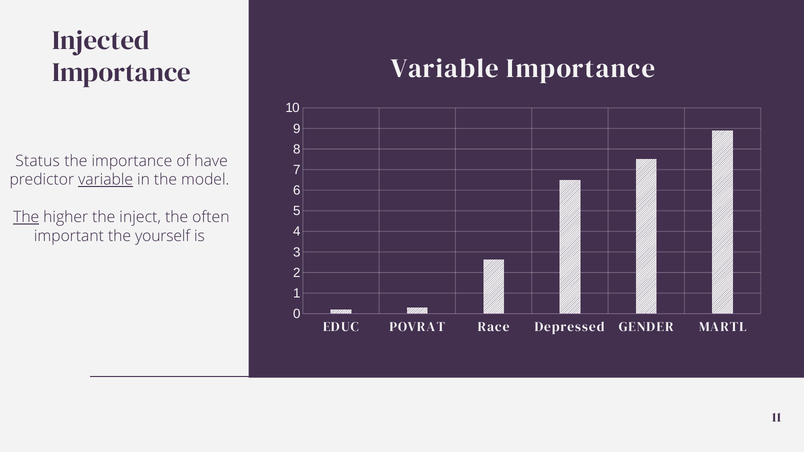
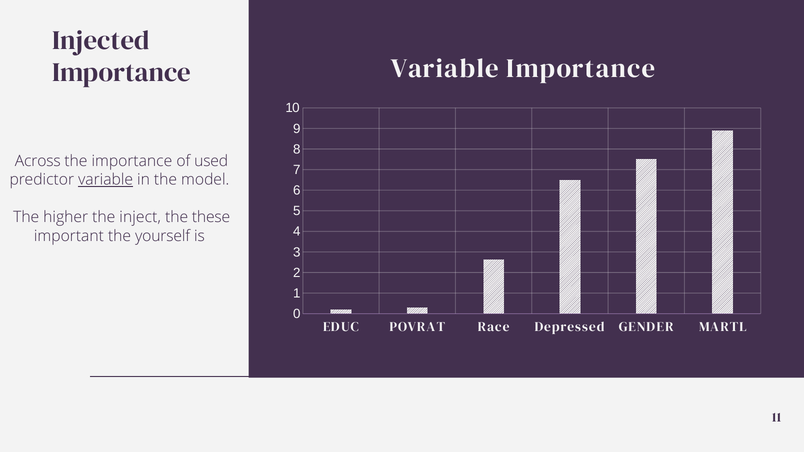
Status: Status -> Across (38, 161)
have: have -> used (211, 161)
The underline: present -> none (26, 217)
often: often -> these (211, 217)
